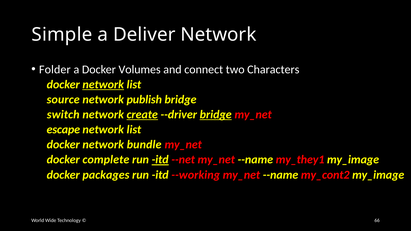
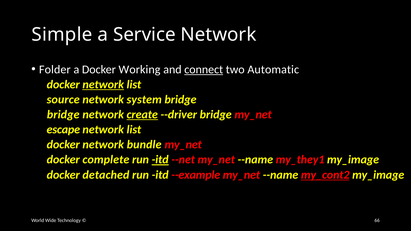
Deliver: Deliver -> Service (144, 35)
Volumes: Volumes -> Working (140, 69)
connect underline: none -> present (204, 69)
Characters: Characters -> Automatic (273, 69)
publish: publish -> system (144, 100)
switch: switch -> bridge (63, 115)
bridge underline: present -> none (216, 115)
packages: packages -> detached (106, 175)
--working: --working -> --example (196, 175)
my_cont2 underline: none -> present (325, 175)
